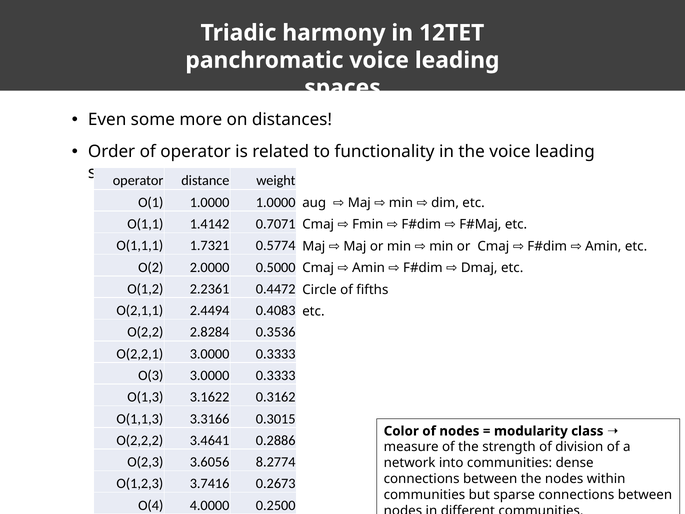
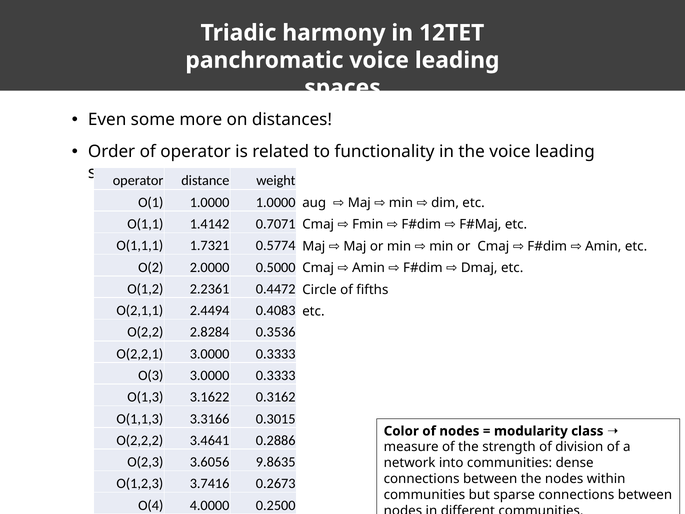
8.2774: 8.2774 -> 9.8635 (276, 462)
